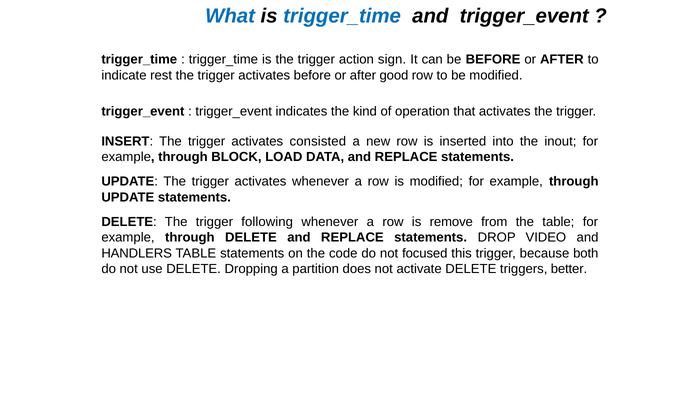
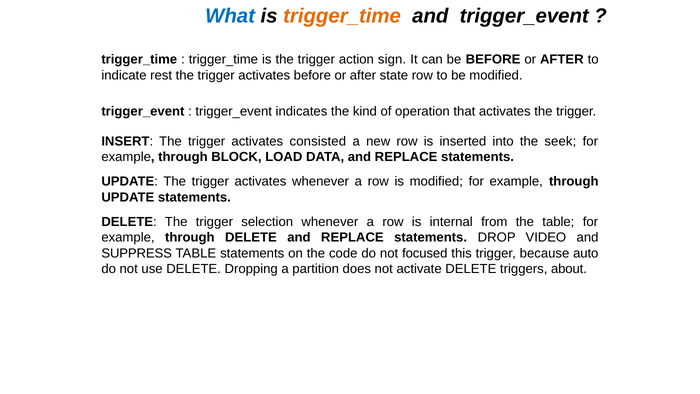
trigger_time colour: blue -> orange (342, 16)
good: good -> state (394, 75)
inout: inout -> seek (560, 141)
following: following -> selection (267, 222)
remove: remove -> internal (451, 222)
HANDLERS: HANDLERS -> SUPPRESS (137, 253)
both: both -> auto (586, 253)
better: better -> about (569, 269)
